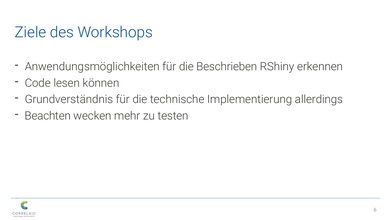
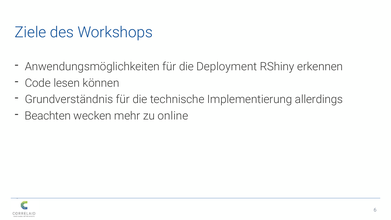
Beschrieben: Beschrieben -> Deployment (227, 67)
testen: testen -> online (173, 116)
